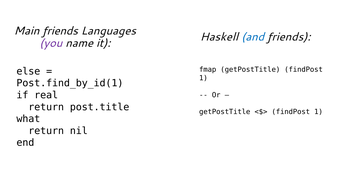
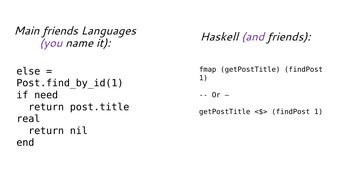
and colour: blue -> purple (253, 37)
real: real -> need (46, 95)
what: what -> real (28, 119)
